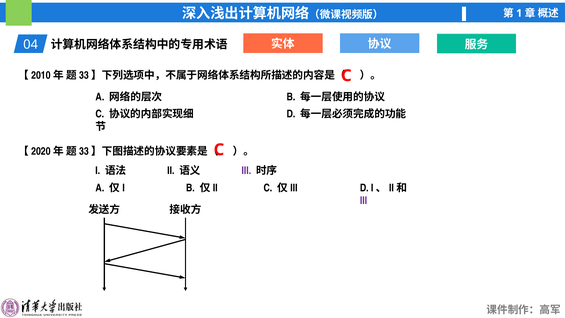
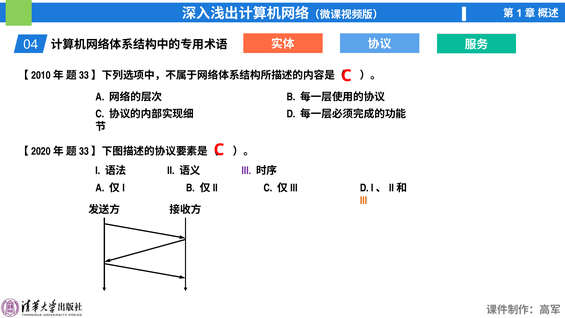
III colour: purple -> orange (364, 201)
